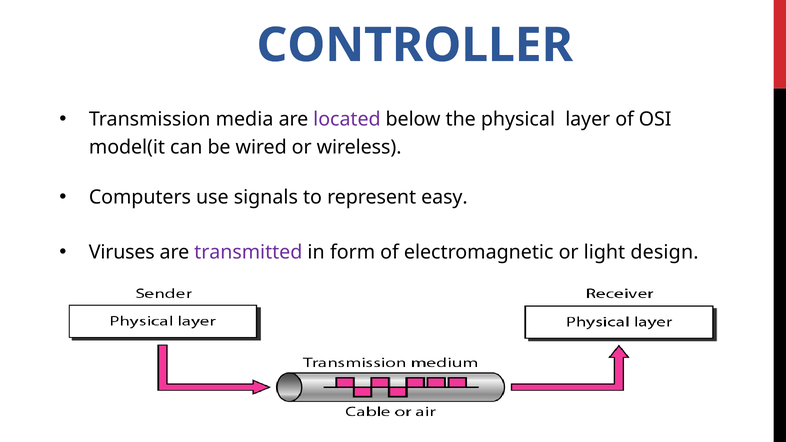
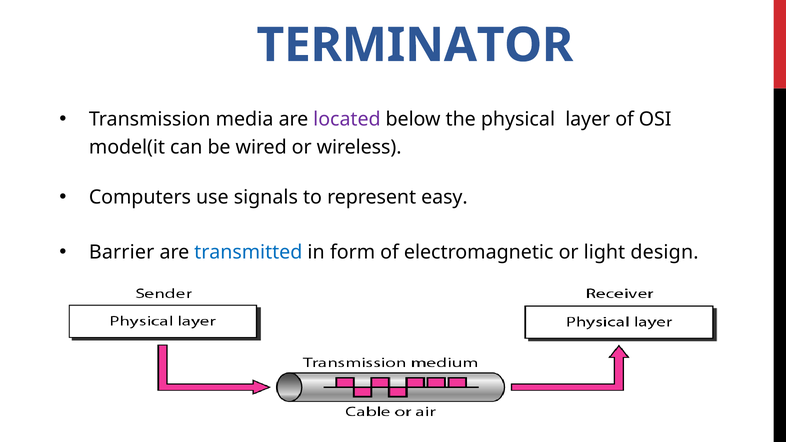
CONTROLLER: CONTROLLER -> TERMINATOR (415, 45)
Viruses: Viruses -> Barrier (122, 253)
transmitted colour: purple -> blue (248, 253)
